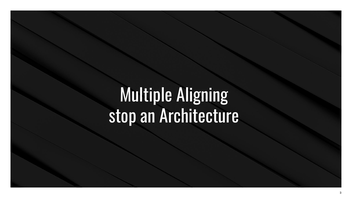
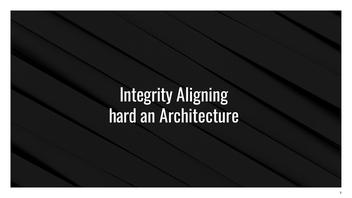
Multiple: Multiple -> Integrity (146, 96)
stop: stop -> hard (123, 117)
